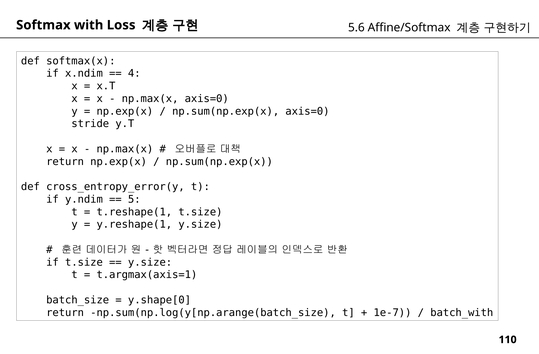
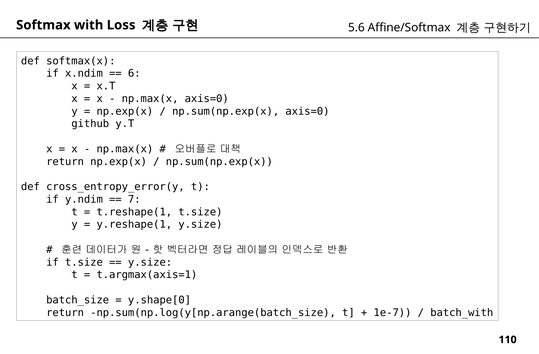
4: 4 -> 6 (134, 74)
stride: stride -> github (90, 124)
5: 5 -> 7 (134, 199)
